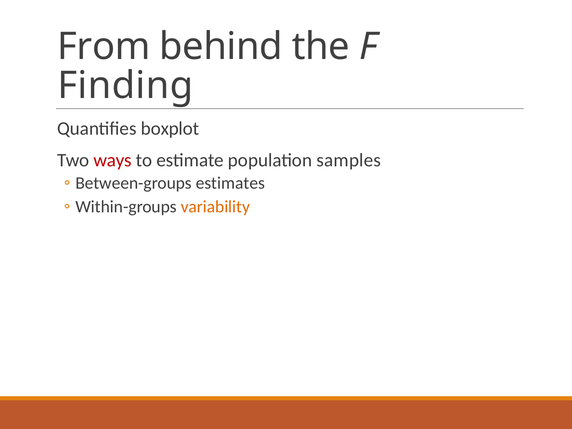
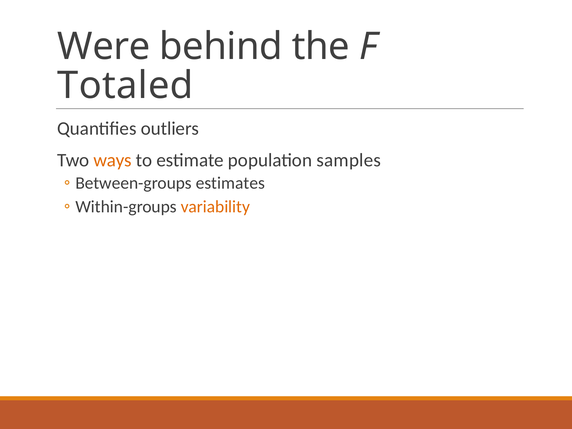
From: From -> Were (104, 47)
Finding: Finding -> Totaled (125, 85)
boxplot: boxplot -> outliers (170, 129)
ways colour: red -> orange (113, 160)
